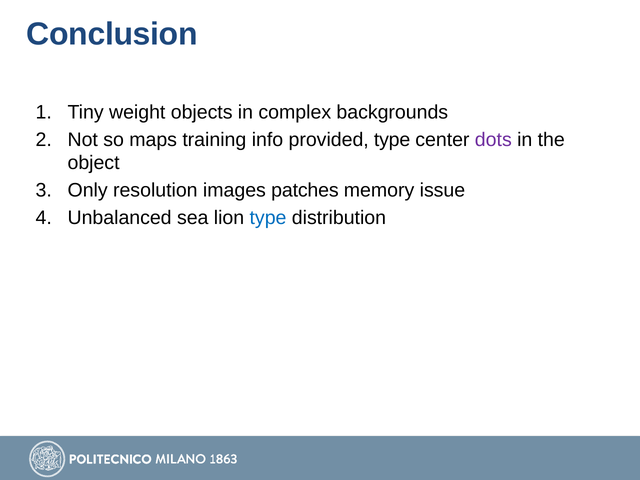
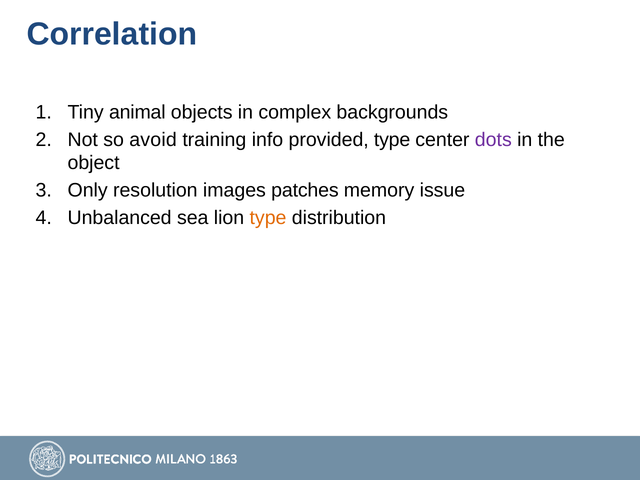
Conclusion: Conclusion -> Correlation (112, 34)
weight: weight -> animal (137, 112)
maps: maps -> avoid (153, 140)
type colour: blue -> orange (268, 218)
